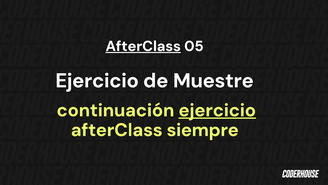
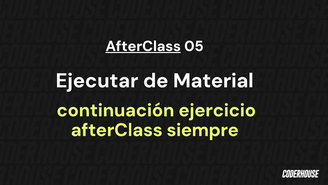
Ejercicio: Ejercicio -> Ejecutar (97, 80)
Muestre: Muestre -> Material (213, 80)
ejercicio underline: present -> none (217, 110)
